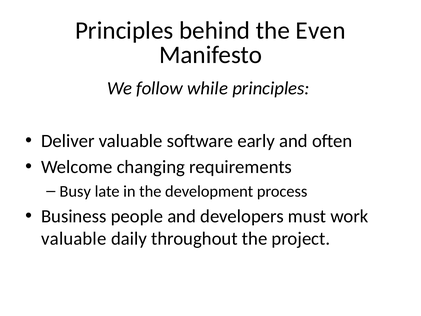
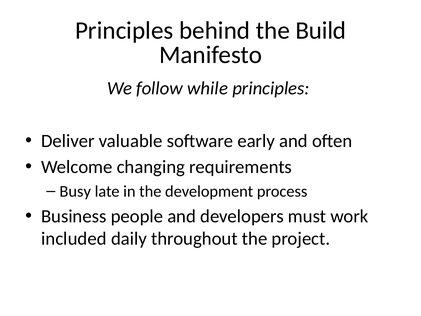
Even: Even -> Build (321, 31)
valuable: valuable -> included (74, 239)
